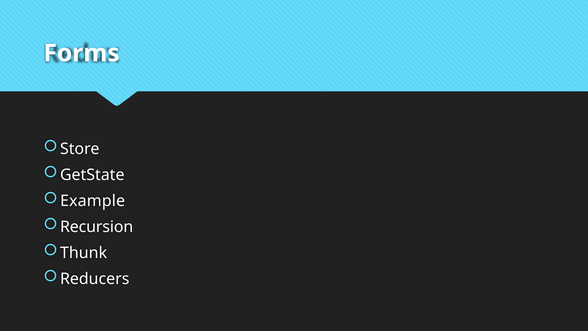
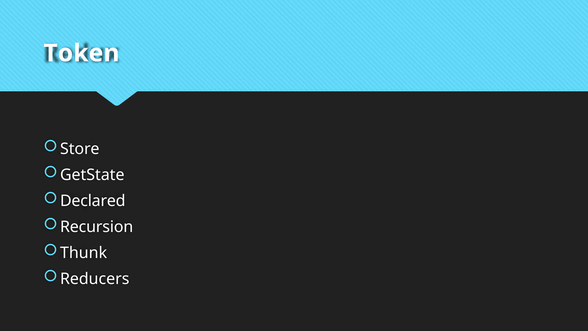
Forms: Forms -> Token (81, 53)
Example: Example -> Declared (93, 201)
